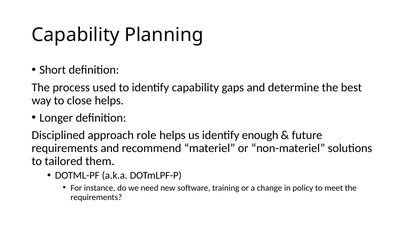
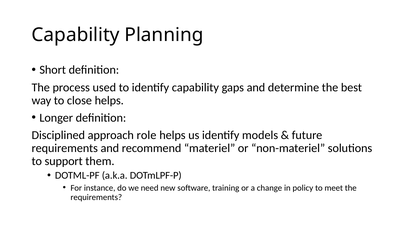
enough: enough -> models (260, 135)
tailored: tailored -> support (64, 161)
